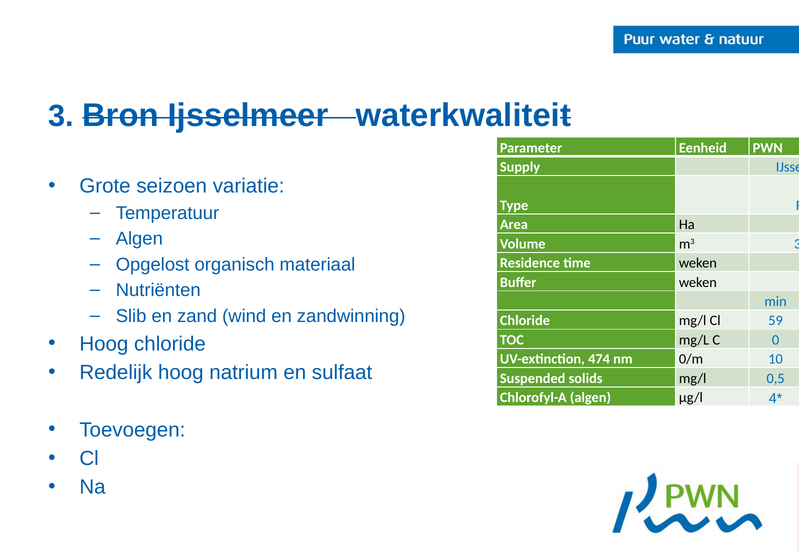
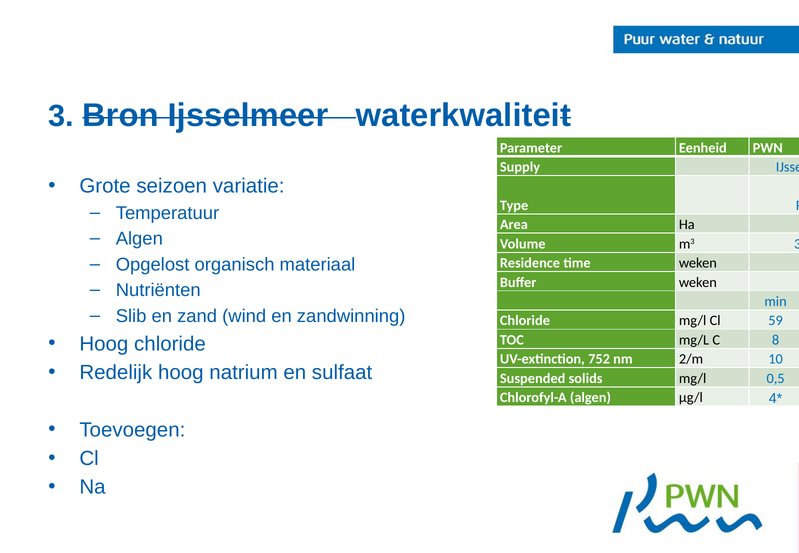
0: 0 -> 8 (776, 340)
474: 474 -> 752 (599, 359)
0/m: 0/m -> 2/m (691, 359)
